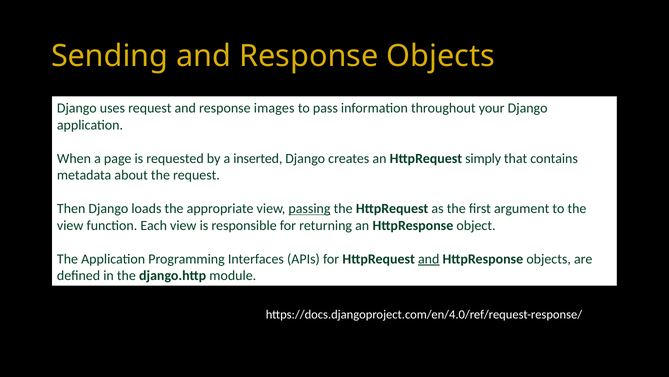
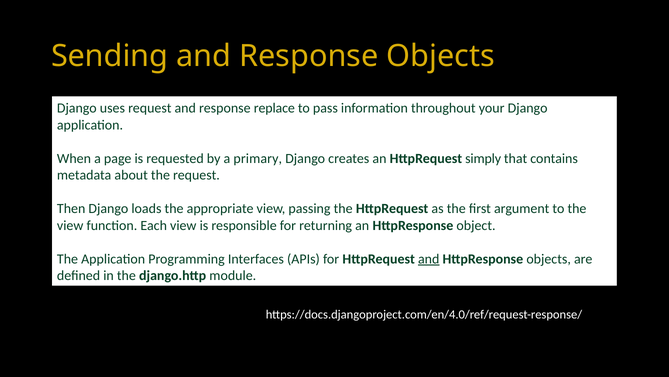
images: images -> replace (274, 108)
inserted: inserted -> primary (258, 158)
passing underline: present -> none (309, 208)
